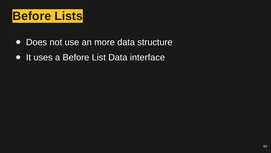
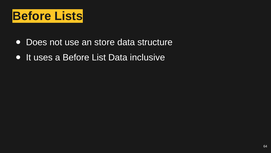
more: more -> store (105, 42)
interface: interface -> inclusive (147, 57)
